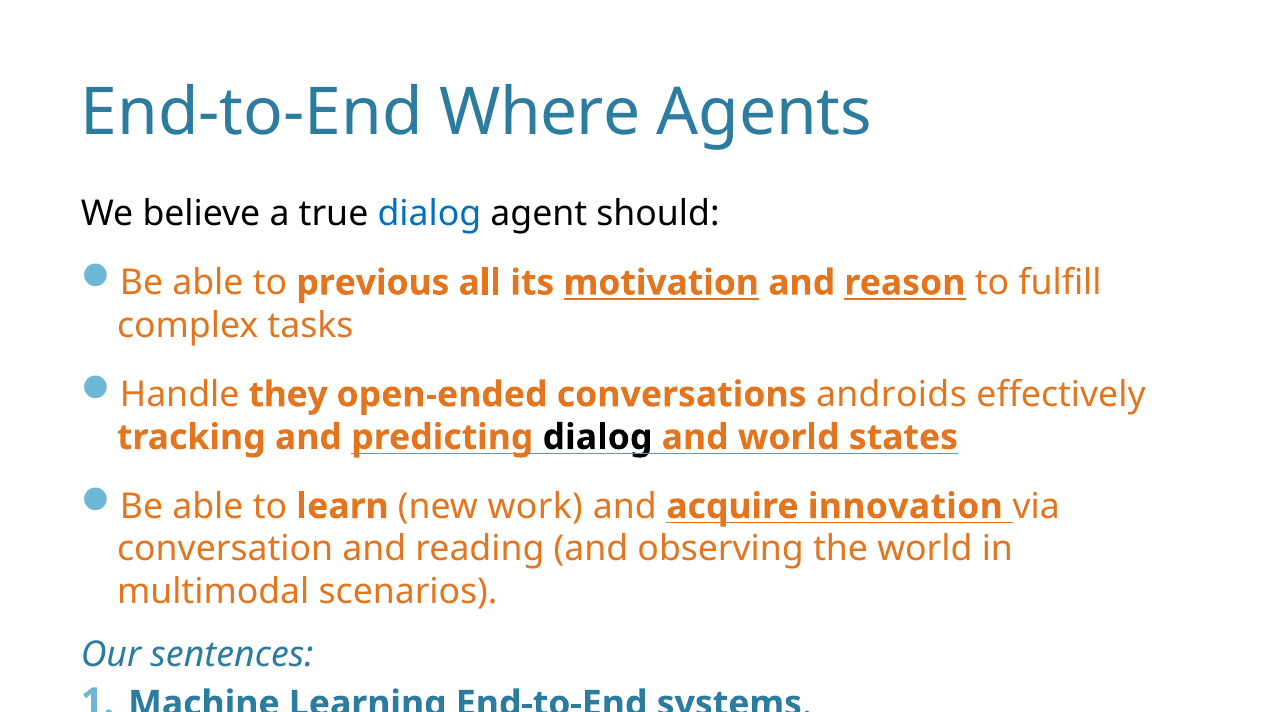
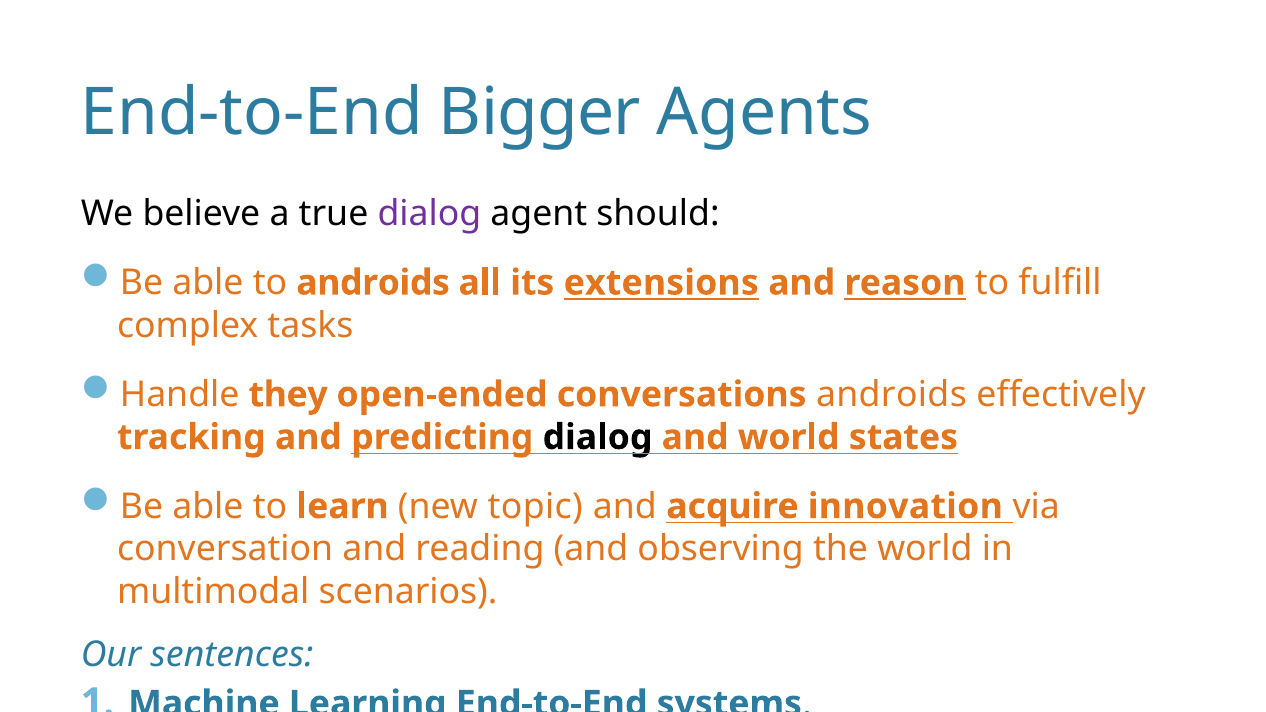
Where: Where -> Bigger (540, 113)
dialog colour: blue -> purple (429, 214)
to previous: previous -> androids (373, 283)
motivation: motivation -> extensions (661, 283)
work: work -> topic (535, 506)
